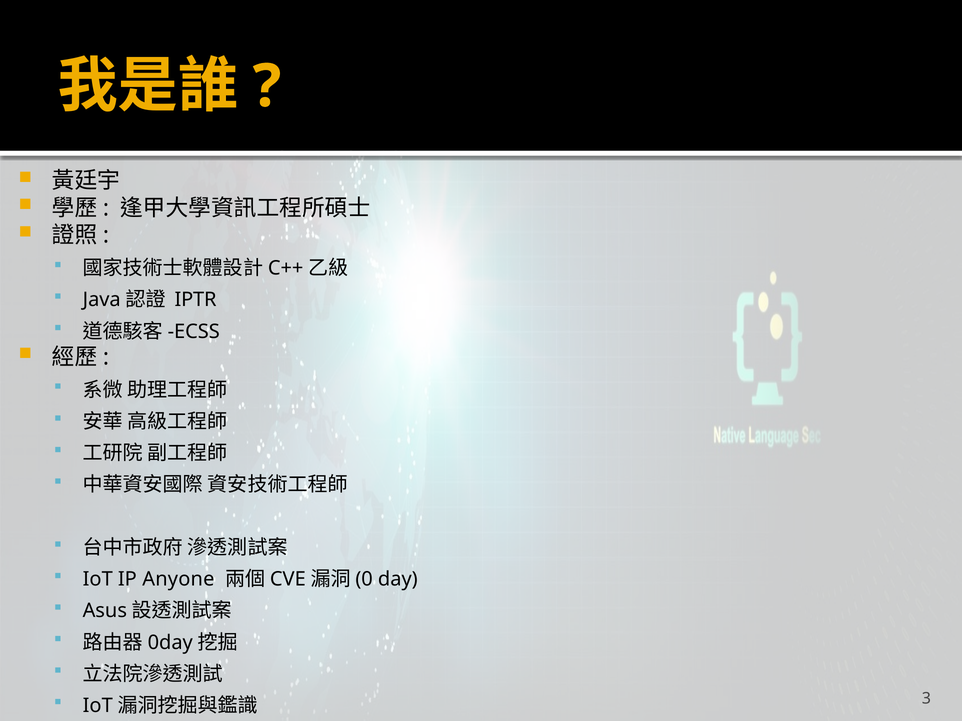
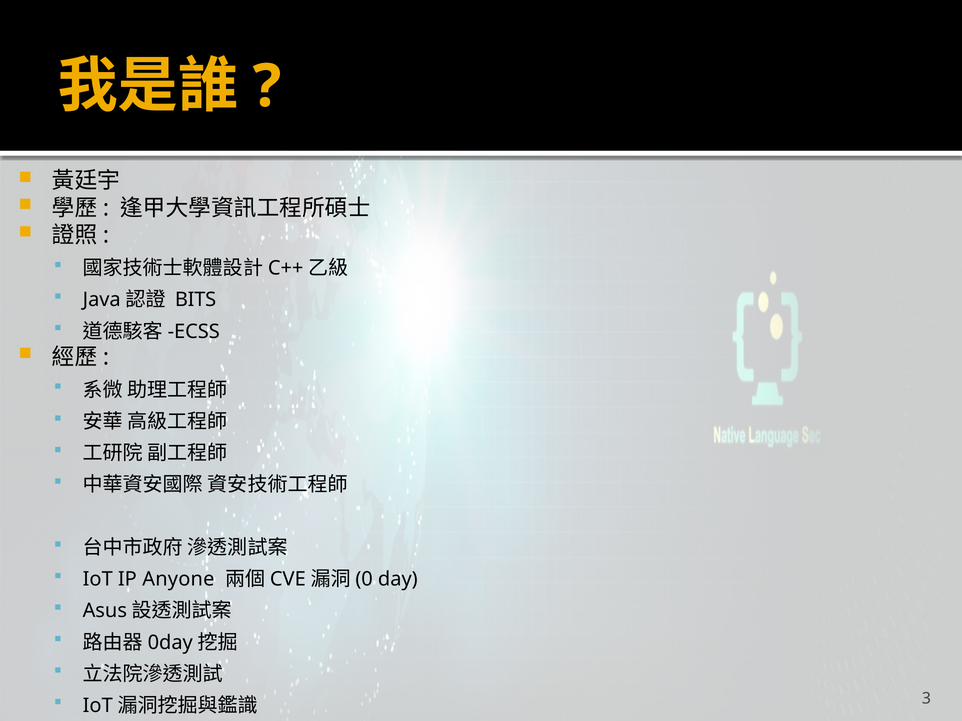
IPTR: IPTR -> BITS (196, 300)
